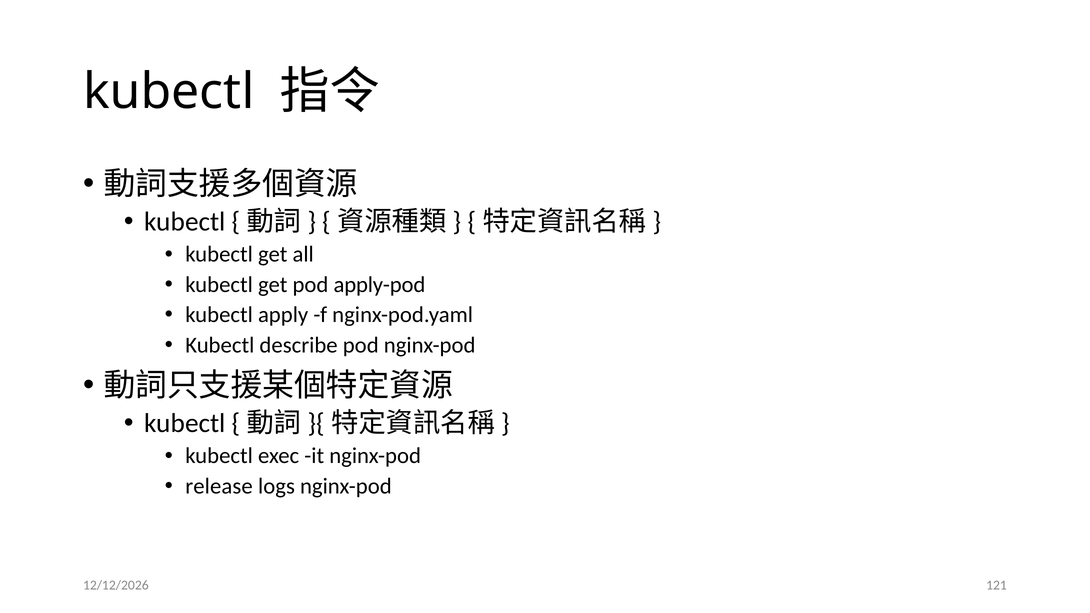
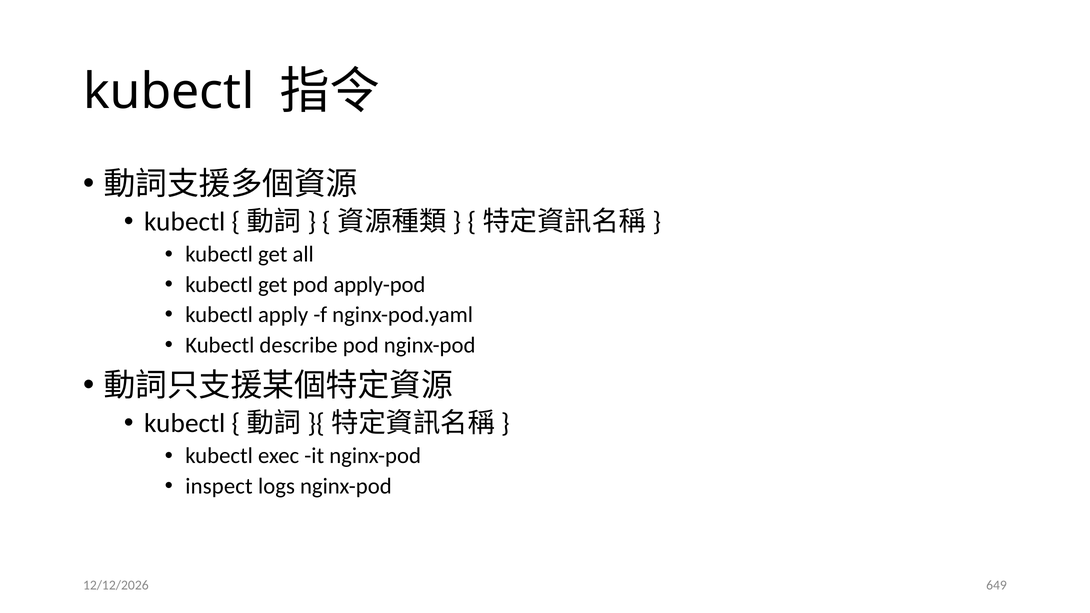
release: release -> inspect (219, 486)
121: 121 -> 649 (996, 585)
